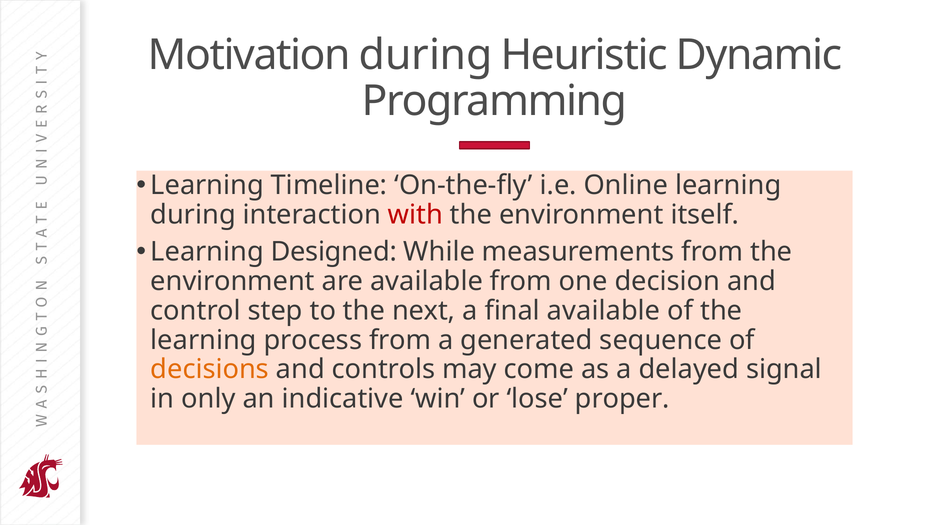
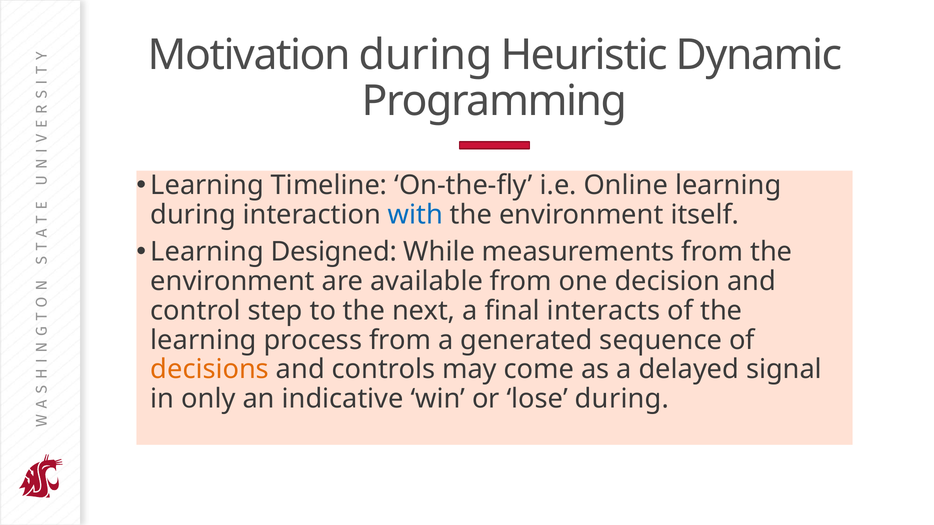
with colour: red -> blue (416, 215)
final available: available -> interacts (604, 311)
lose proper: proper -> during (622, 399)
